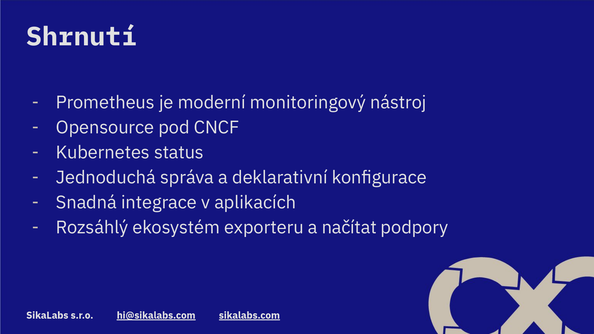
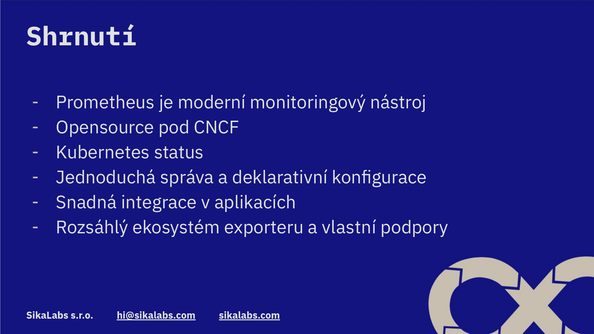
načítat: načítat -> vlastní (349, 228)
